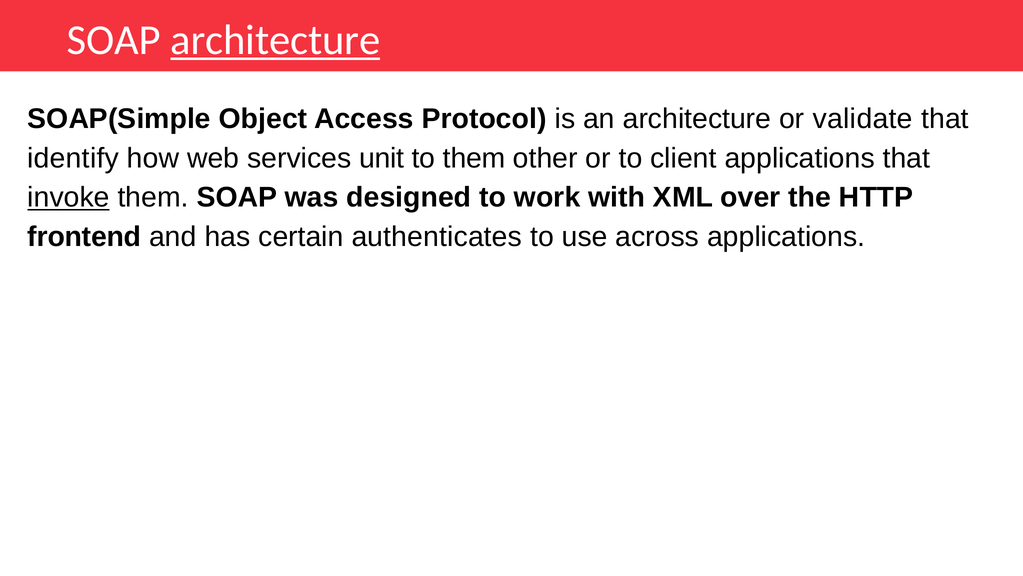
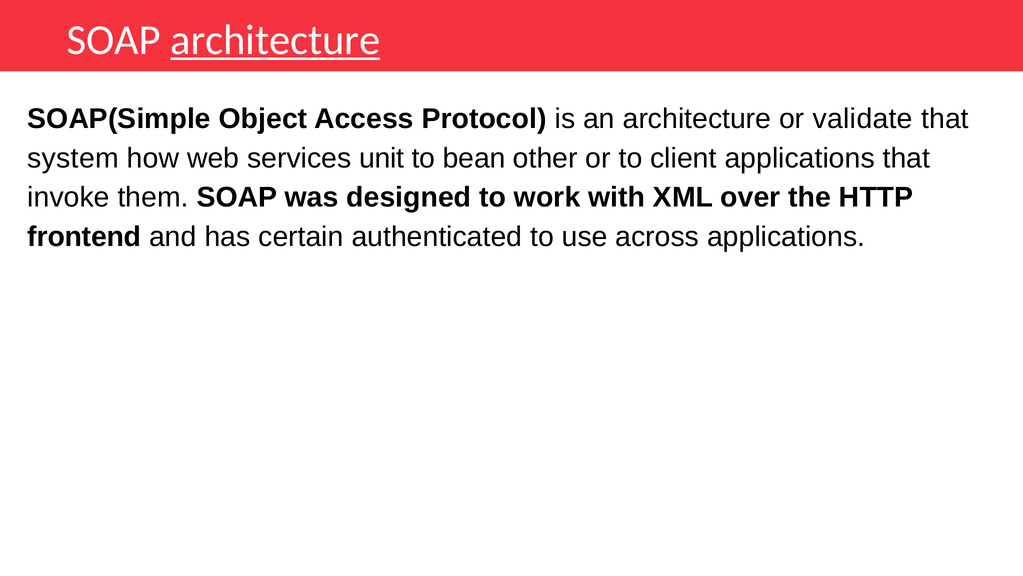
identify: identify -> system (73, 158)
to them: them -> bean (474, 158)
invoke underline: present -> none (68, 197)
authenticates: authenticates -> authenticated (437, 237)
